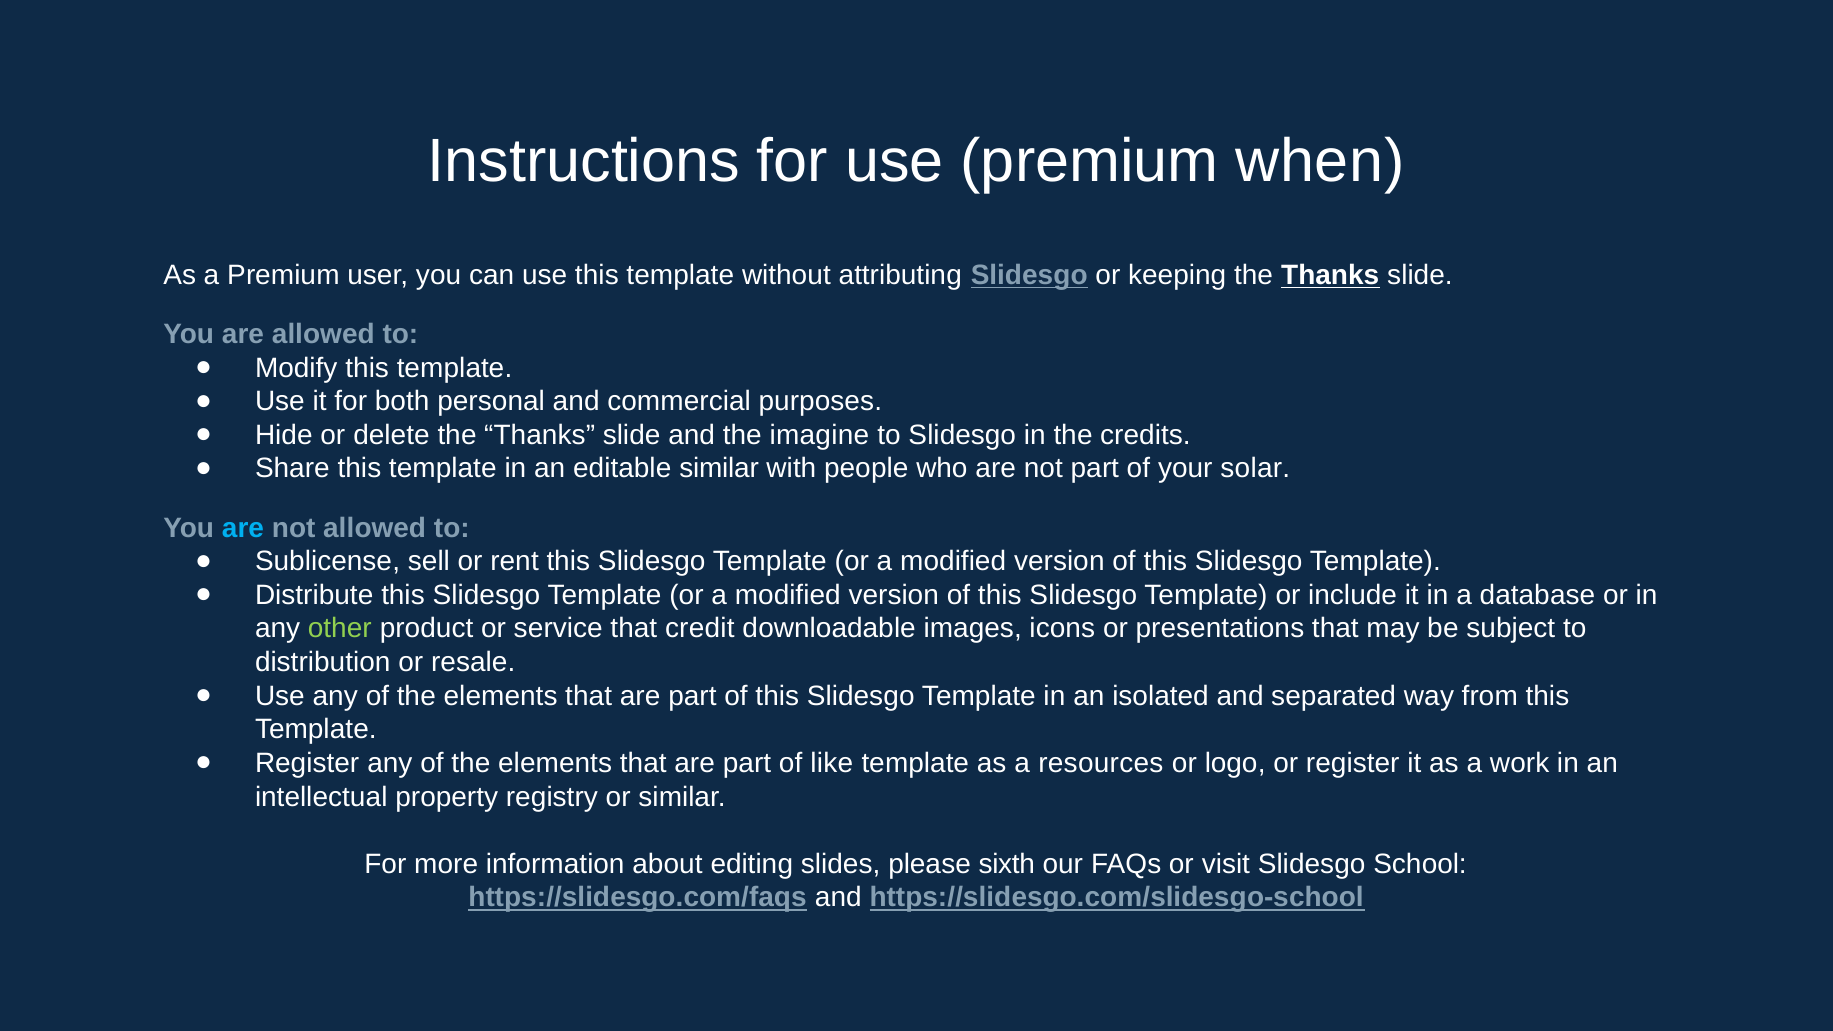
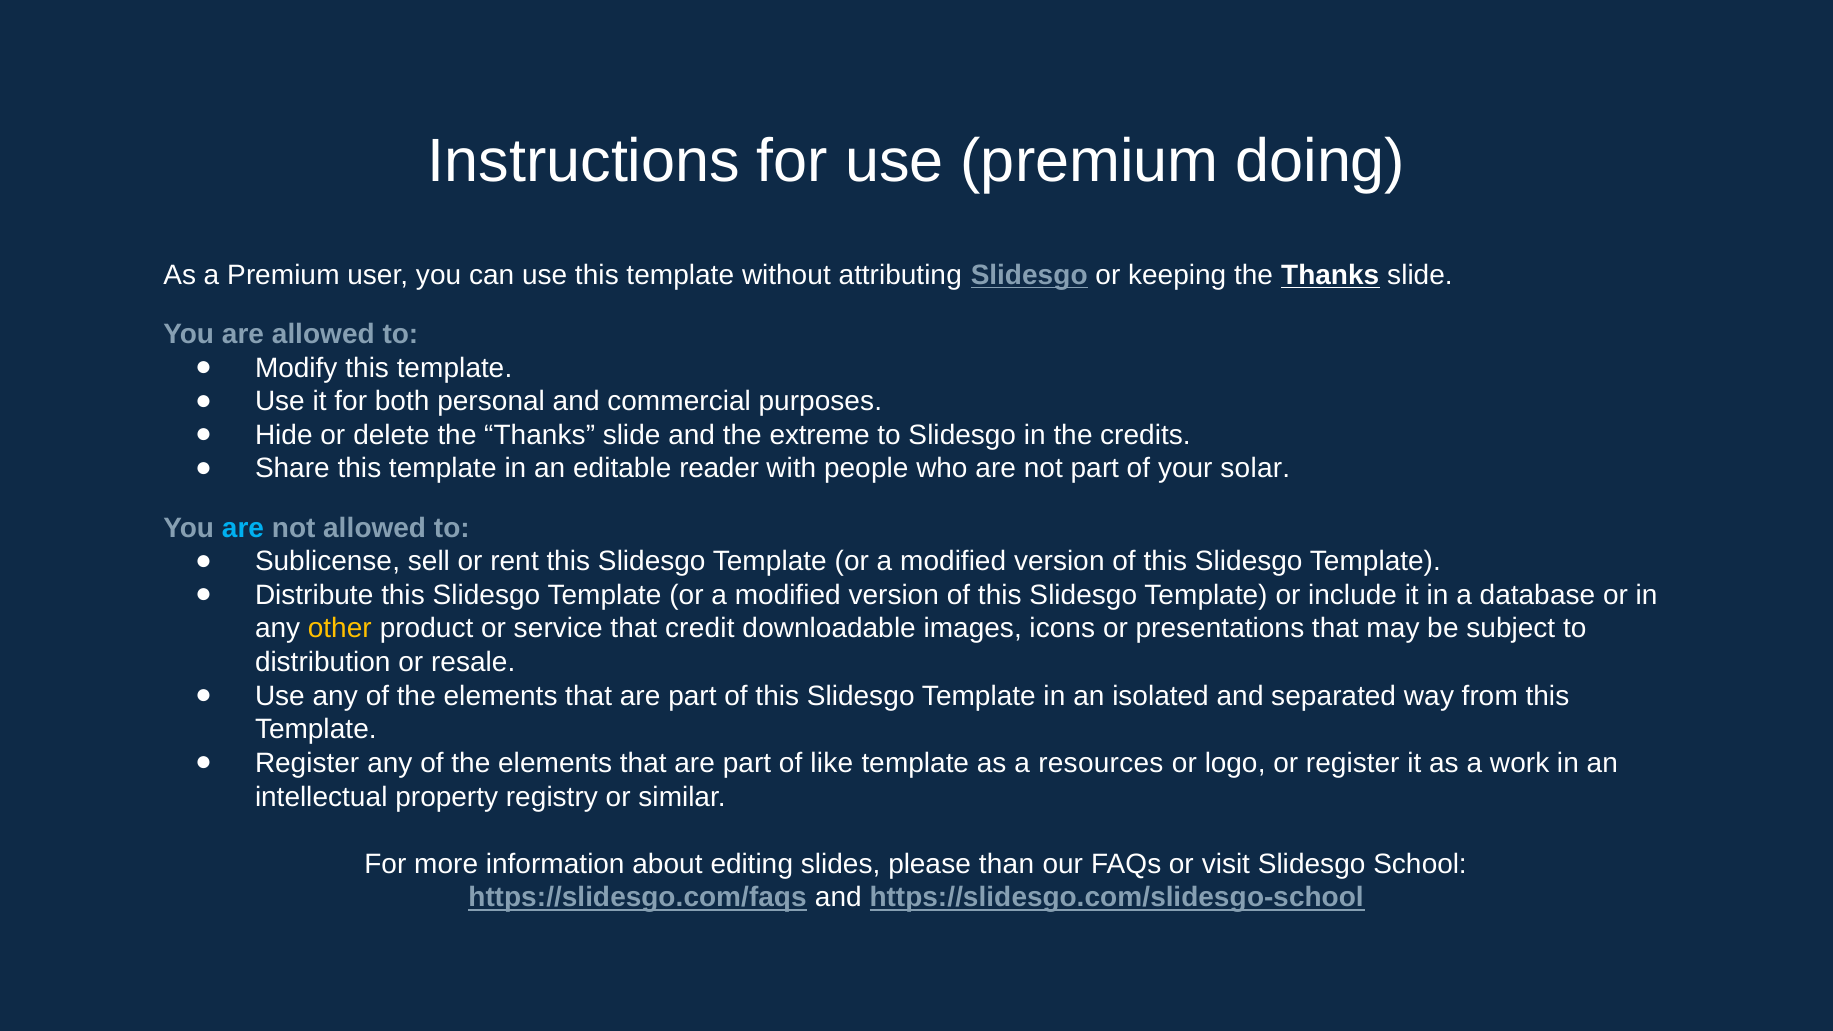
when: when -> doing (1320, 162)
imagine: imagine -> extreme (820, 435)
editable similar: similar -> reader (719, 469)
other colour: light green -> yellow (340, 629)
sixth: sixth -> than (1007, 864)
